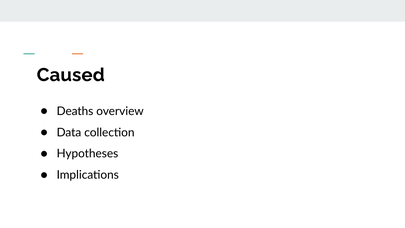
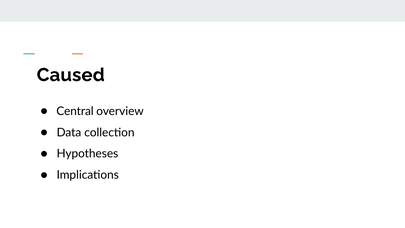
Deaths: Deaths -> Central (75, 111)
